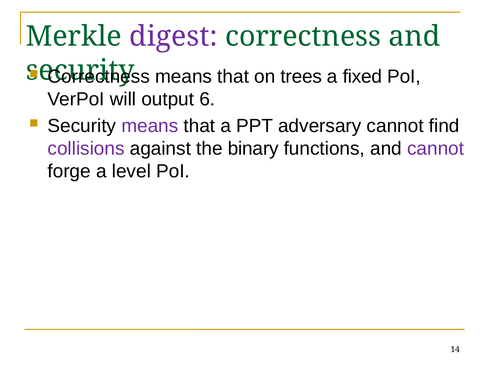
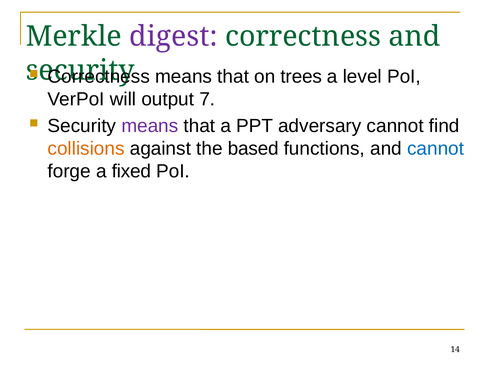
fixed: fixed -> level (362, 77)
6: 6 -> 7 (207, 99)
collisions colour: purple -> orange (86, 149)
binary: binary -> based (253, 149)
cannot colour: purple -> blue (436, 149)
level: level -> fixed (131, 172)
